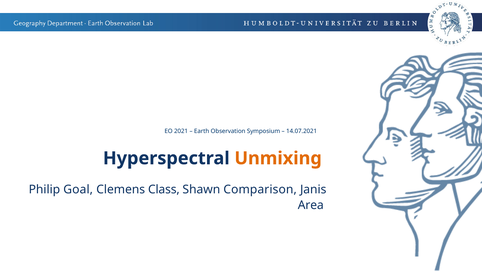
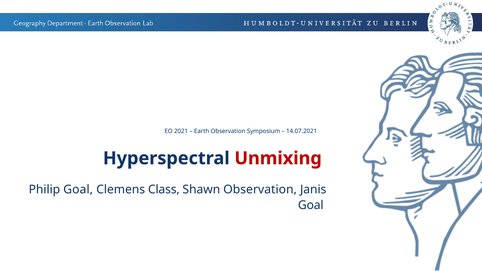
Unmixing colour: orange -> red (278, 158)
Shawn Comparison: Comparison -> Observation (260, 190)
Area: Area -> Goal (311, 205)
